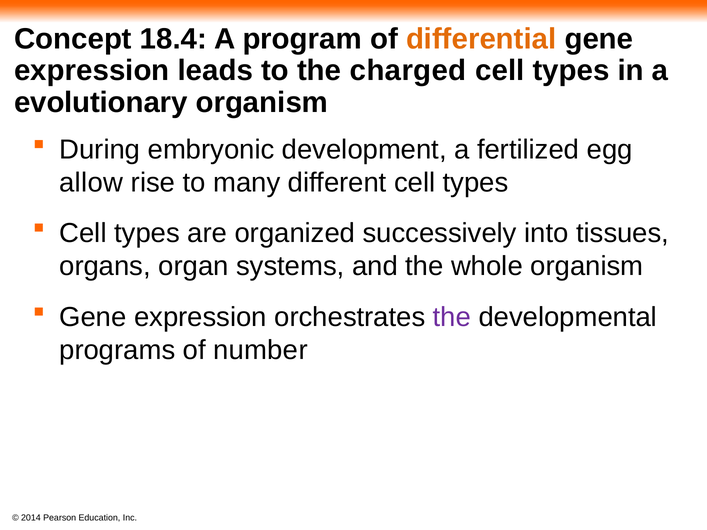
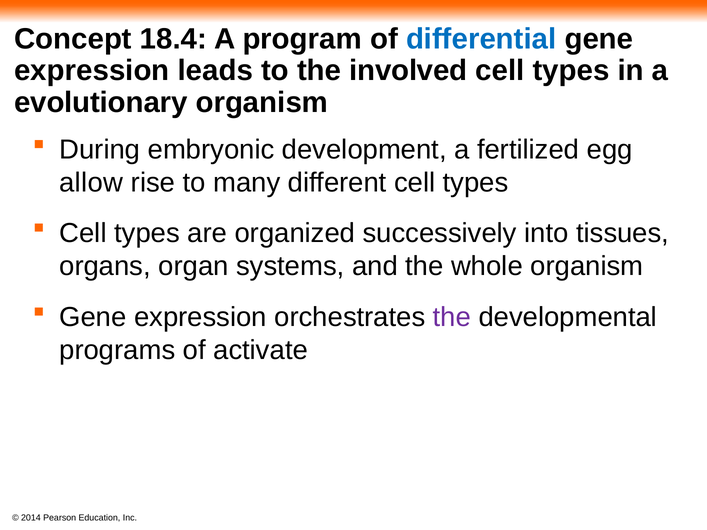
differential colour: orange -> blue (481, 39)
charged: charged -> involved (408, 71)
number: number -> activate (261, 350)
